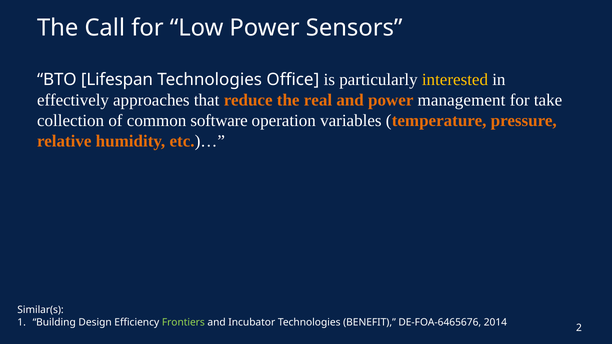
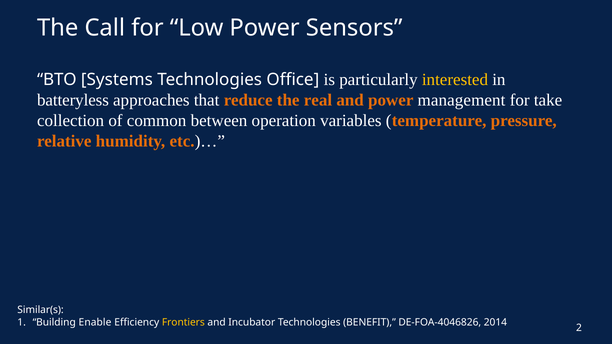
Lifespan: Lifespan -> Systems (117, 80)
effectively: effectively -> batteryless (73, 100)
software: software -> between (219, 121)
Design: Design -> Enable (95, 323)
Frontiers colour: light green -> yellow (183, 323)
DE-FOA-6465676: DE-FOA-6465676 -> DE-FOA-4046826 (440, 323)
